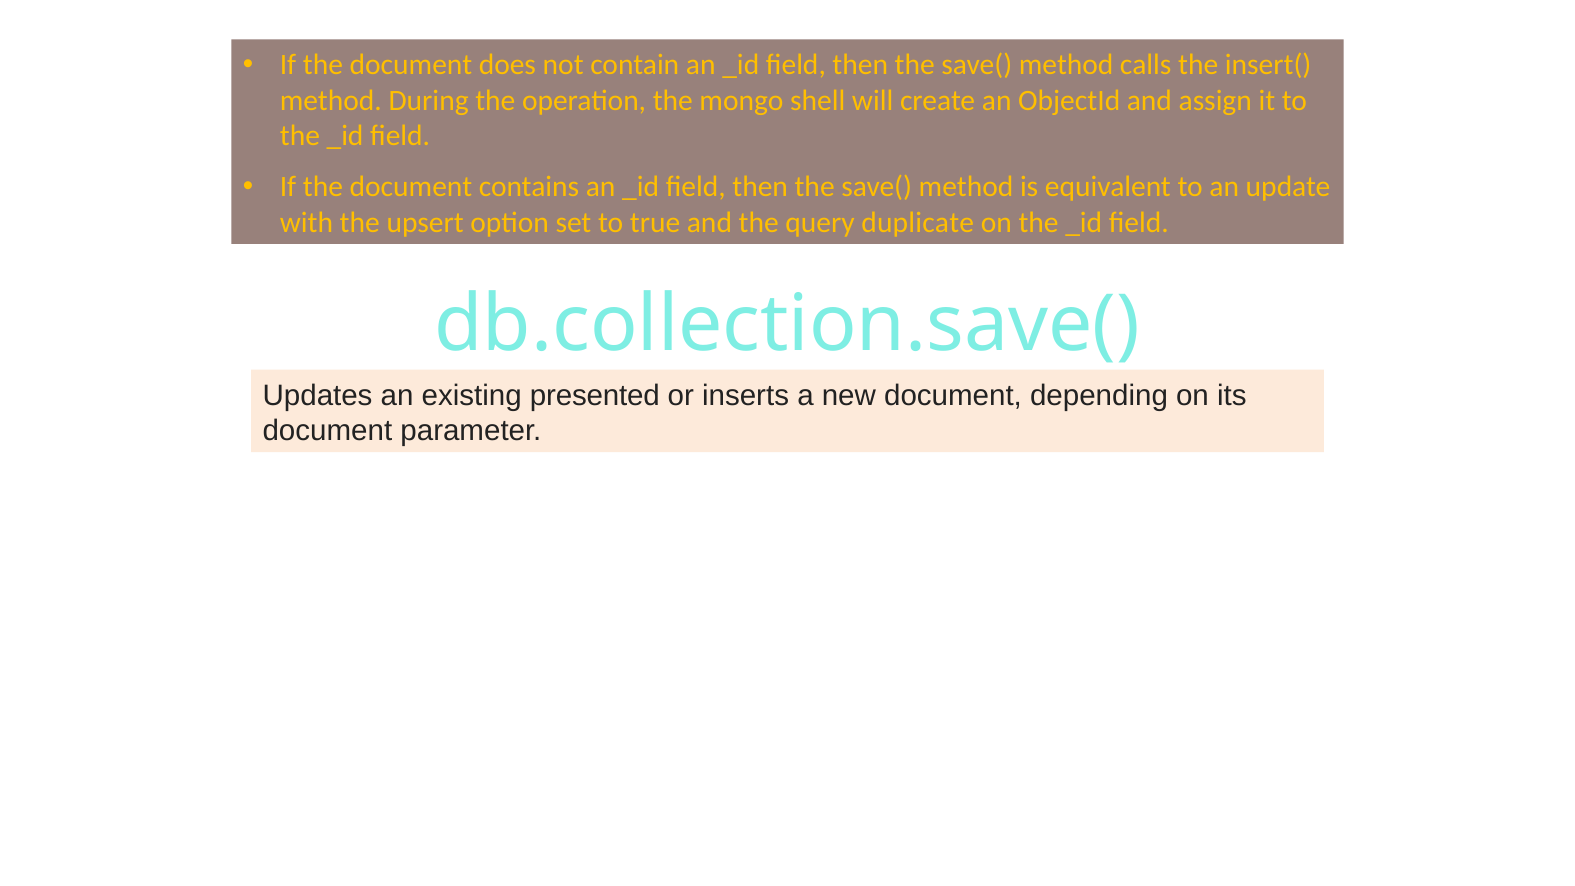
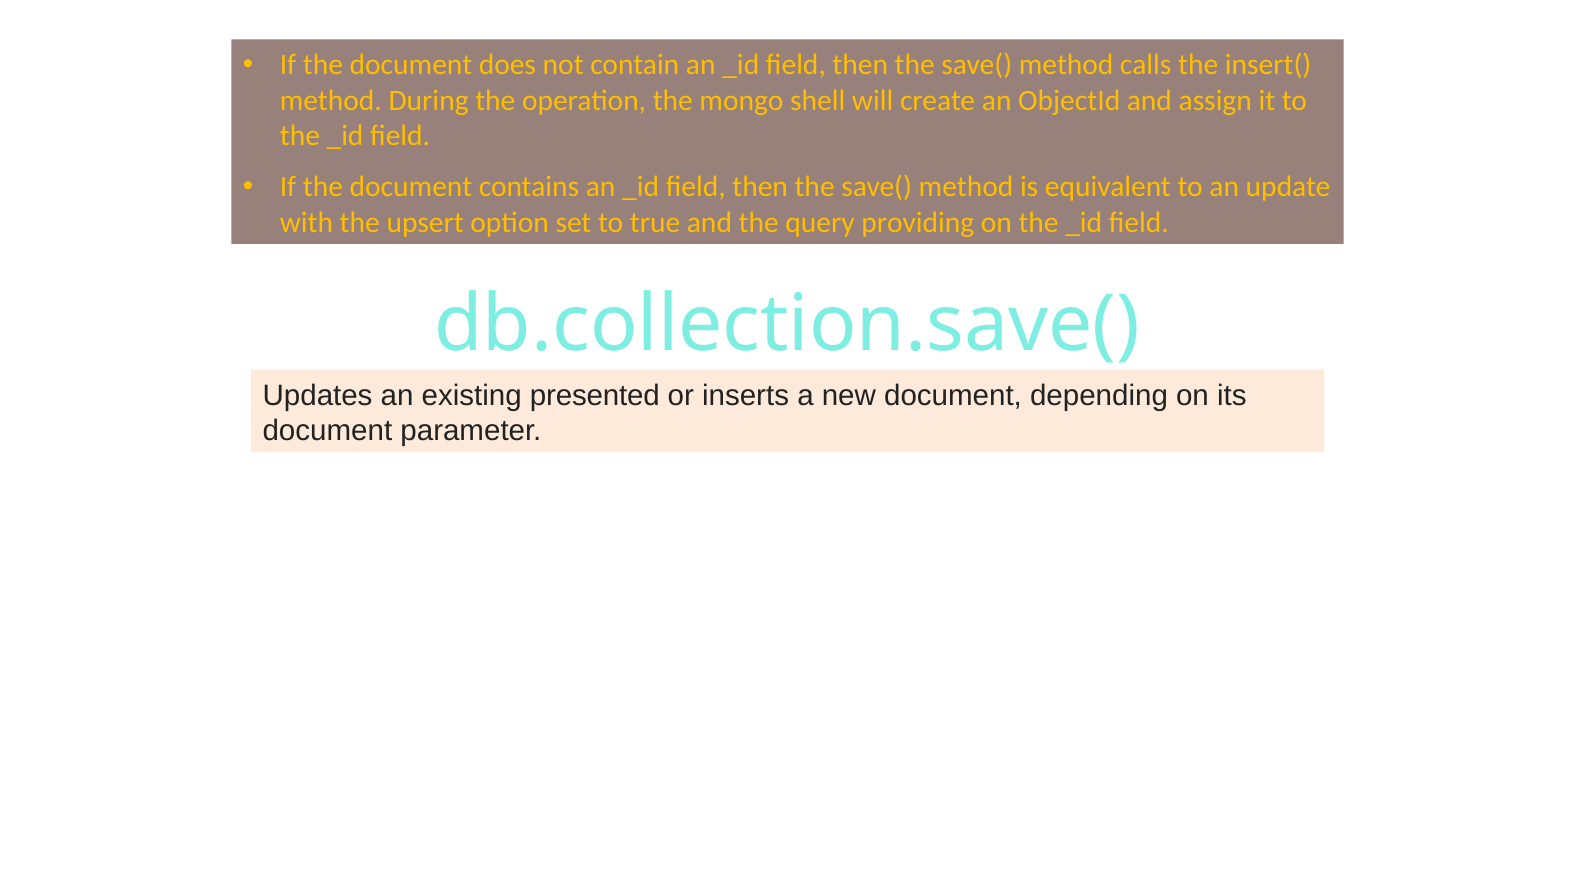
duplicate: duplicate -> providing (918, 222)
